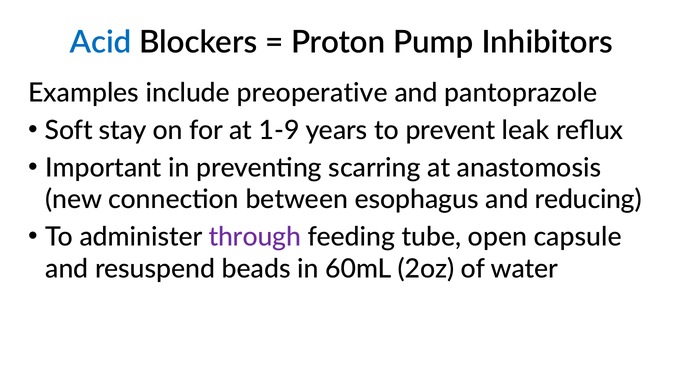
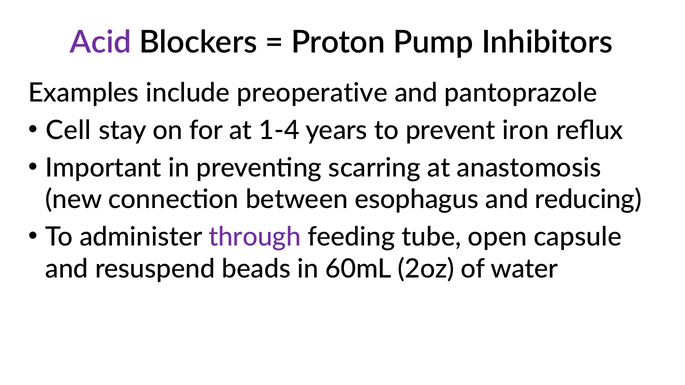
Acid colour: blue -> purple (101, 42)
Soft: Soft -> Cell (68, 131)
1-9: 1-9 -> 1-4 (279, 131)
leak: leak -> iron (526, 131)
